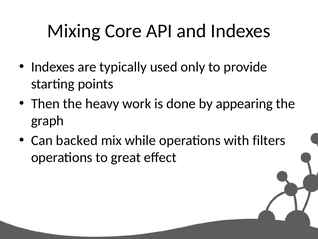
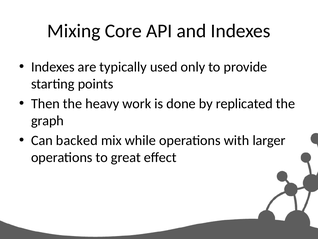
appearing: appearing -> replicated (244, 103)
filters: filters -> larger (269, 140)
